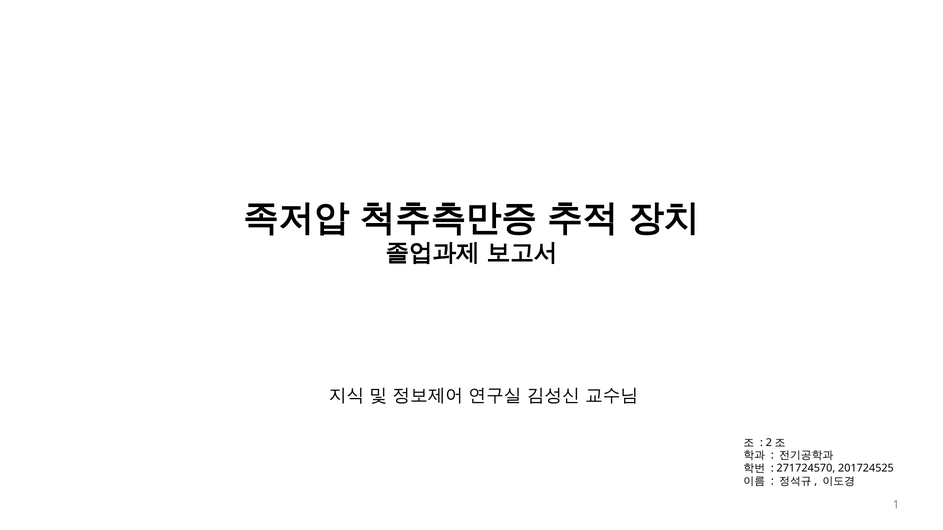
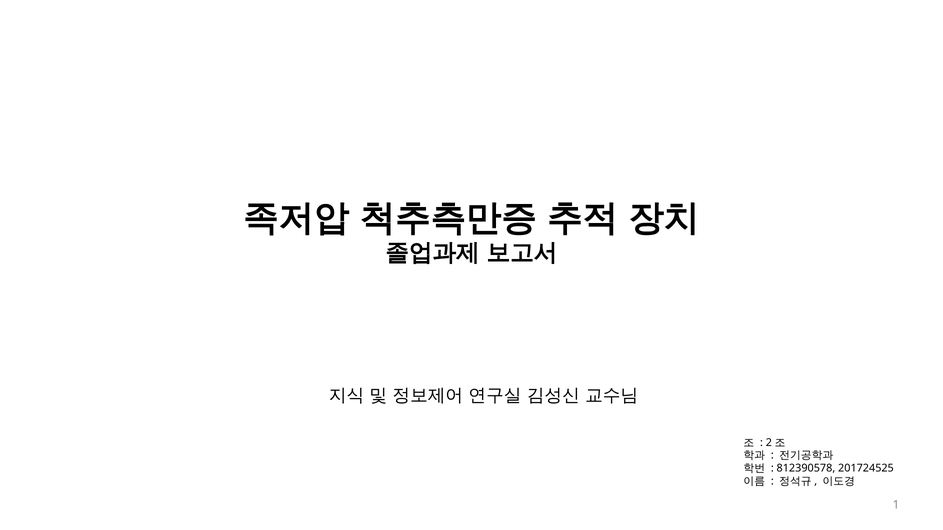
271724570: 271724570 -> 812390578 (806, 469)
